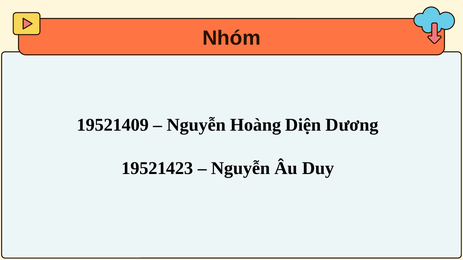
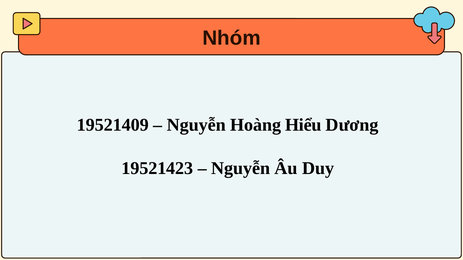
Diện: Diện -> Hiểu (303, 125)
